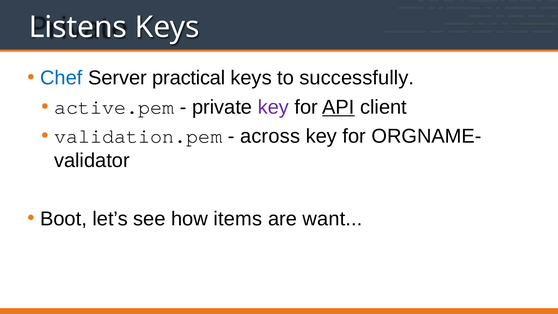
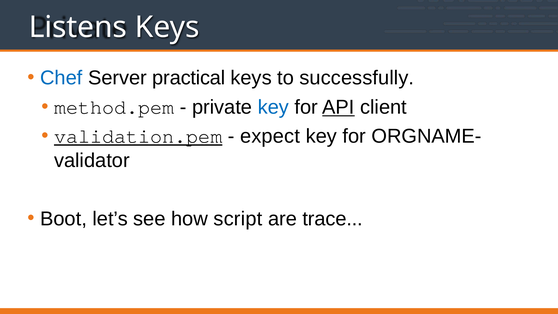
active.pem: active.pem -> method.pem (114, 107)
key colour: purple -> blue (273, 107)
validation.pem underline: none -> present (138, 136)
across: across -> expect (270, 136)
items: items -> script (238, 219)
want: want -> trace (333, 219)
